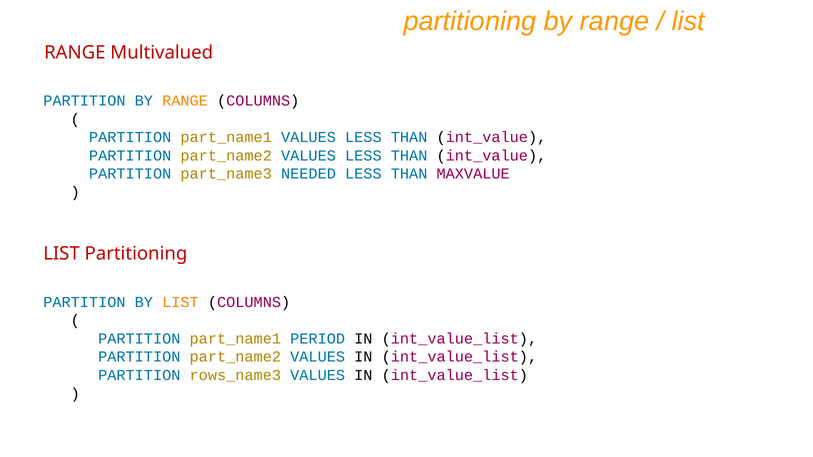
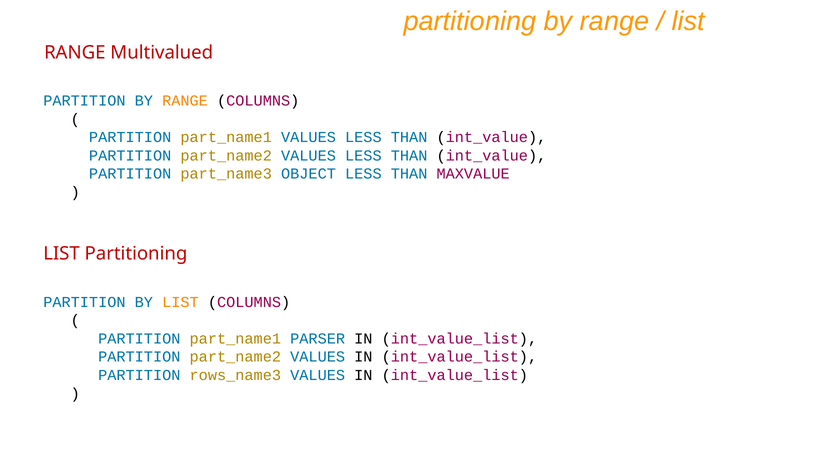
NEEDED: NEEDED -> OBJECT (308, 174)
PERIOD: PERIOD -> PARSER (318, 339)
